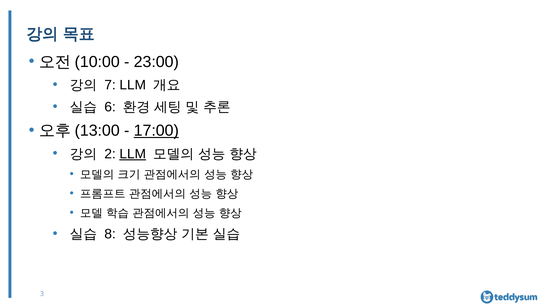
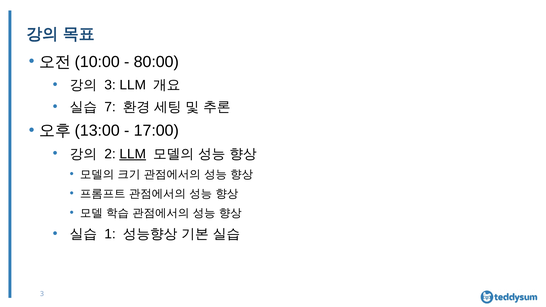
23:00: 23:00 -> 80:00 (156, 62)
7: 7 -> 3 (110, 85)
6: 6 -> 7 (110, 107)
17:00 underline: present -> none (156, 131)
8: 8 -> 1 (110, 234)
